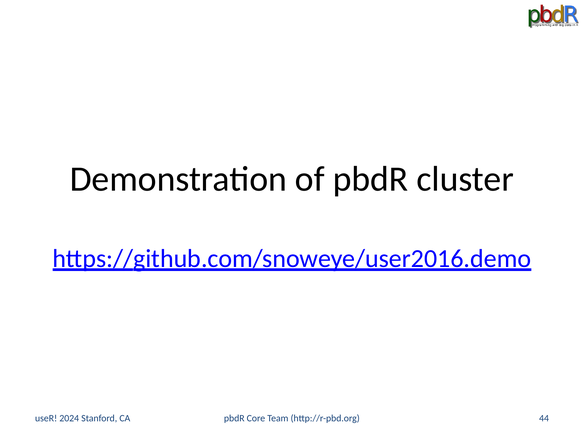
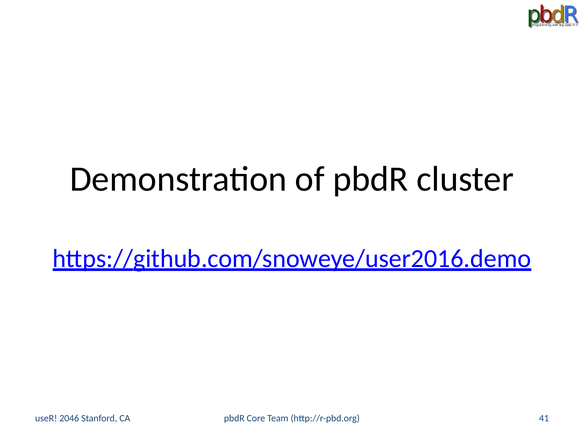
44: 44 -> 41 (544, 418)
2024: 2024 -> 2046 (69, 418)
